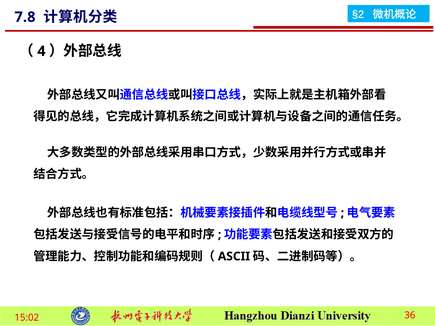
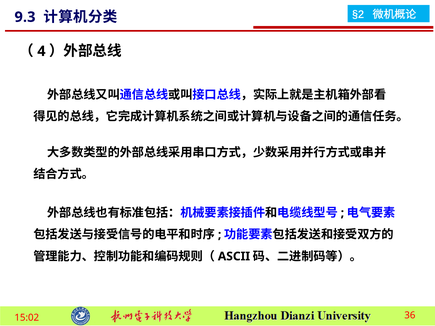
7.8: 7.8 -> 9.3 (25, 17)
